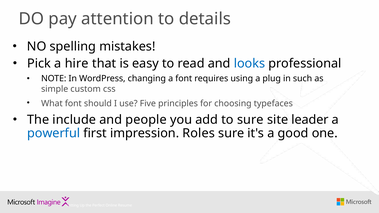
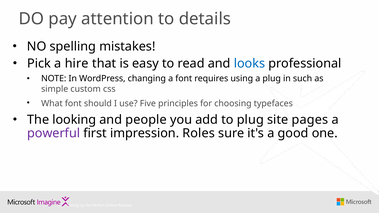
include: include -> looking (74, 120)
to sure: sure -> plug (250, 120)
leader: leader -> pages (310, 120)
powerful colour: blue -> purple (54, 133)
